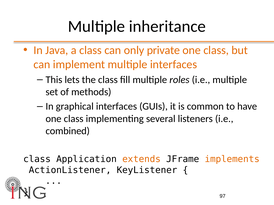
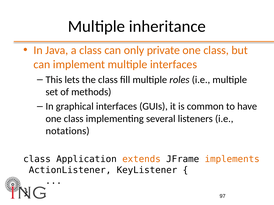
combined: combined -> notations (68, 131)
